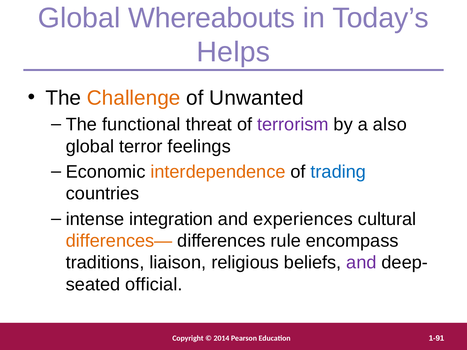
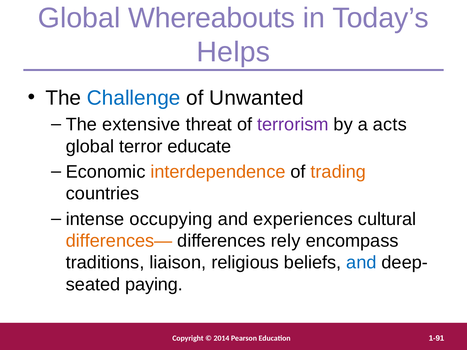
Challenge colour: orange -> blue (134, 98)
functional: functional -> extensive (141, 125)
also: also -> acts (390, 125)
feelings: feelings -> educate (199, 147)
trading colour: blue -> orange (338, 172)
integration: integration -> occupying (171, 219)
rule: rule -> rely (286, 241)
and colour: purple -> blue (361, 263)
official: official -> paying (154, 285)
